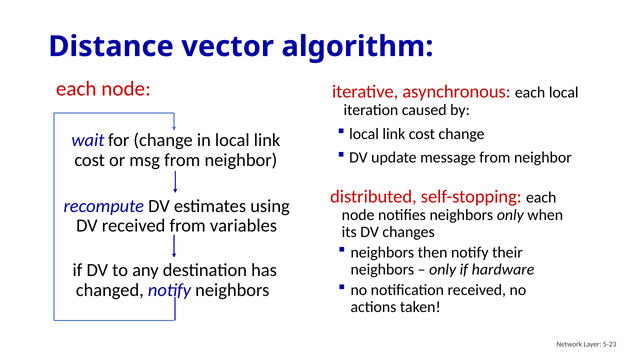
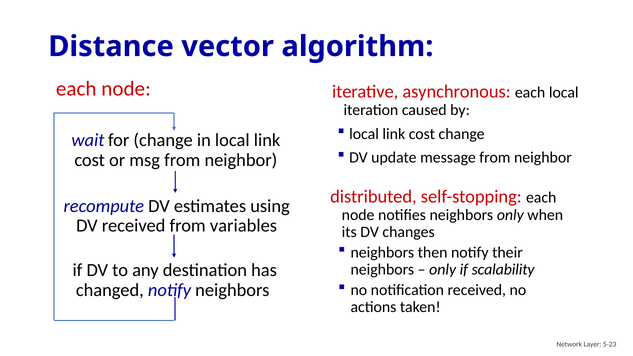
hardware: hardware -> scalability (503, 270)
